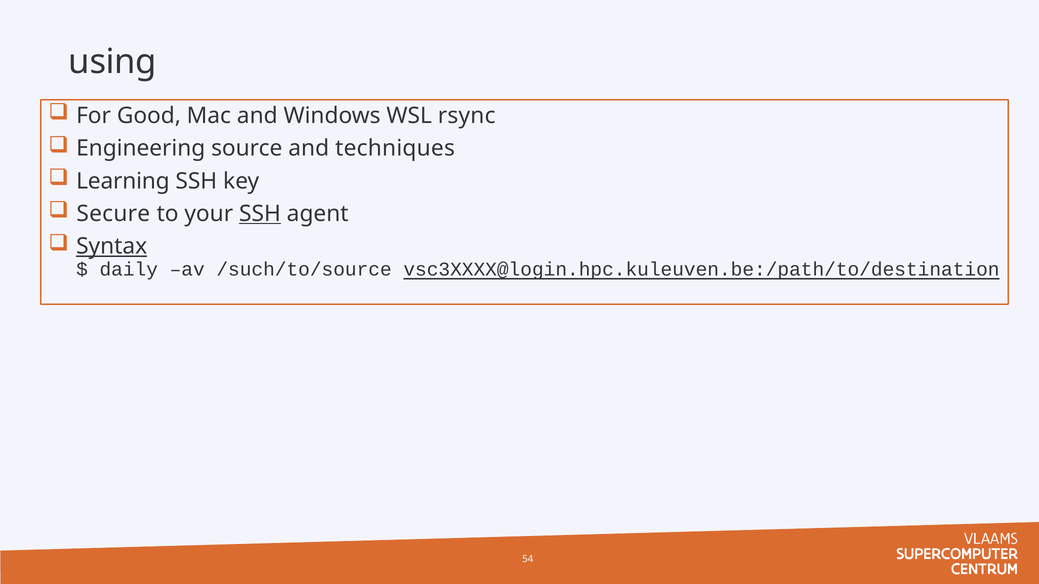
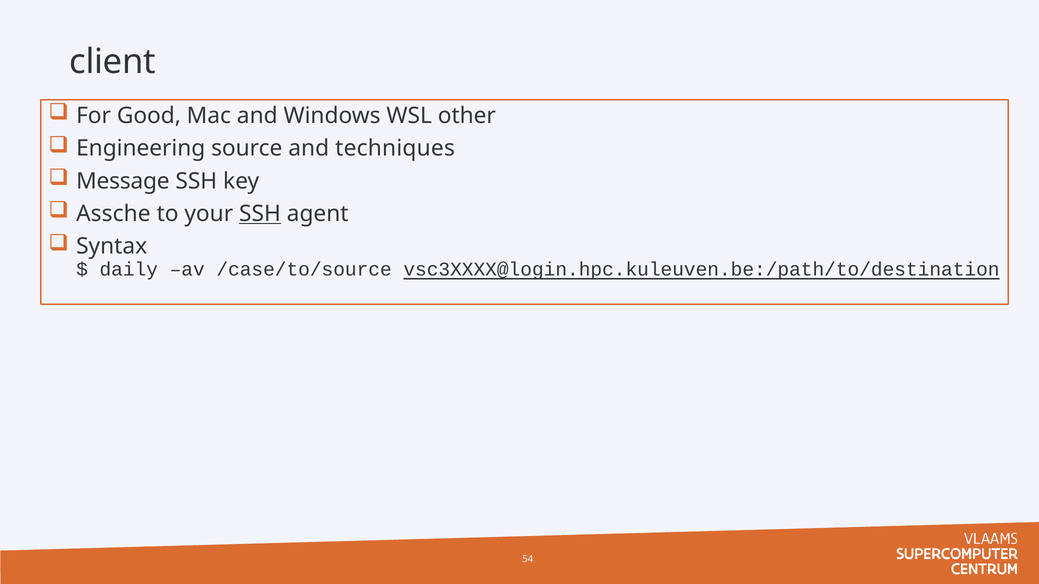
using: using -> client (113, 62)
rsync: rsync -> other (467, 116)
Learning: Learning -> Message (123, 181)
Secure: Secure -> Assche (113, 214)
Syntax underline: present -> none (112, 247)
/such/to/source: /such/to/source -> /case/to/source (304, 269)
